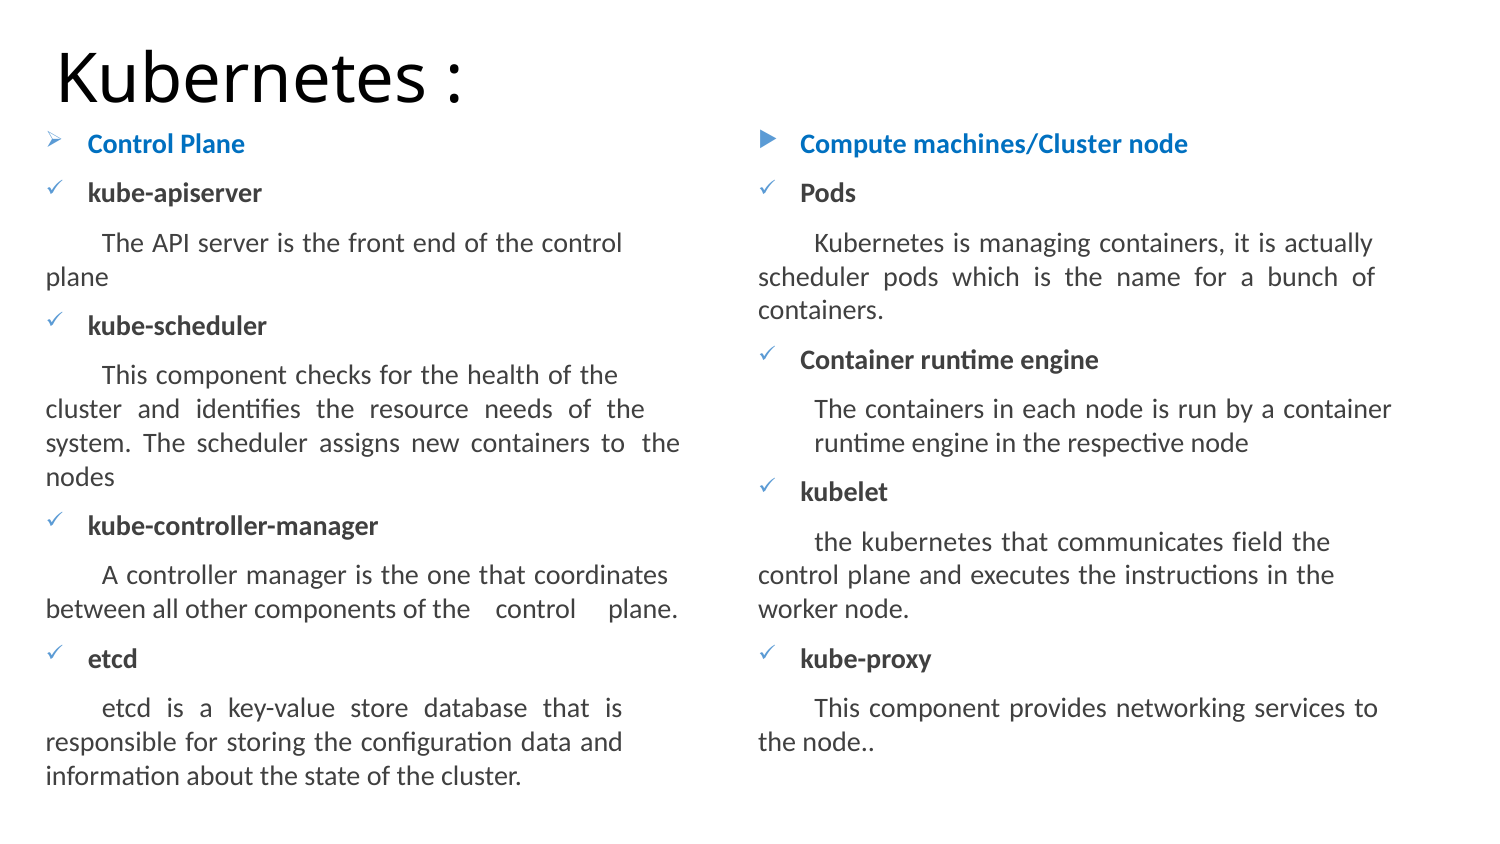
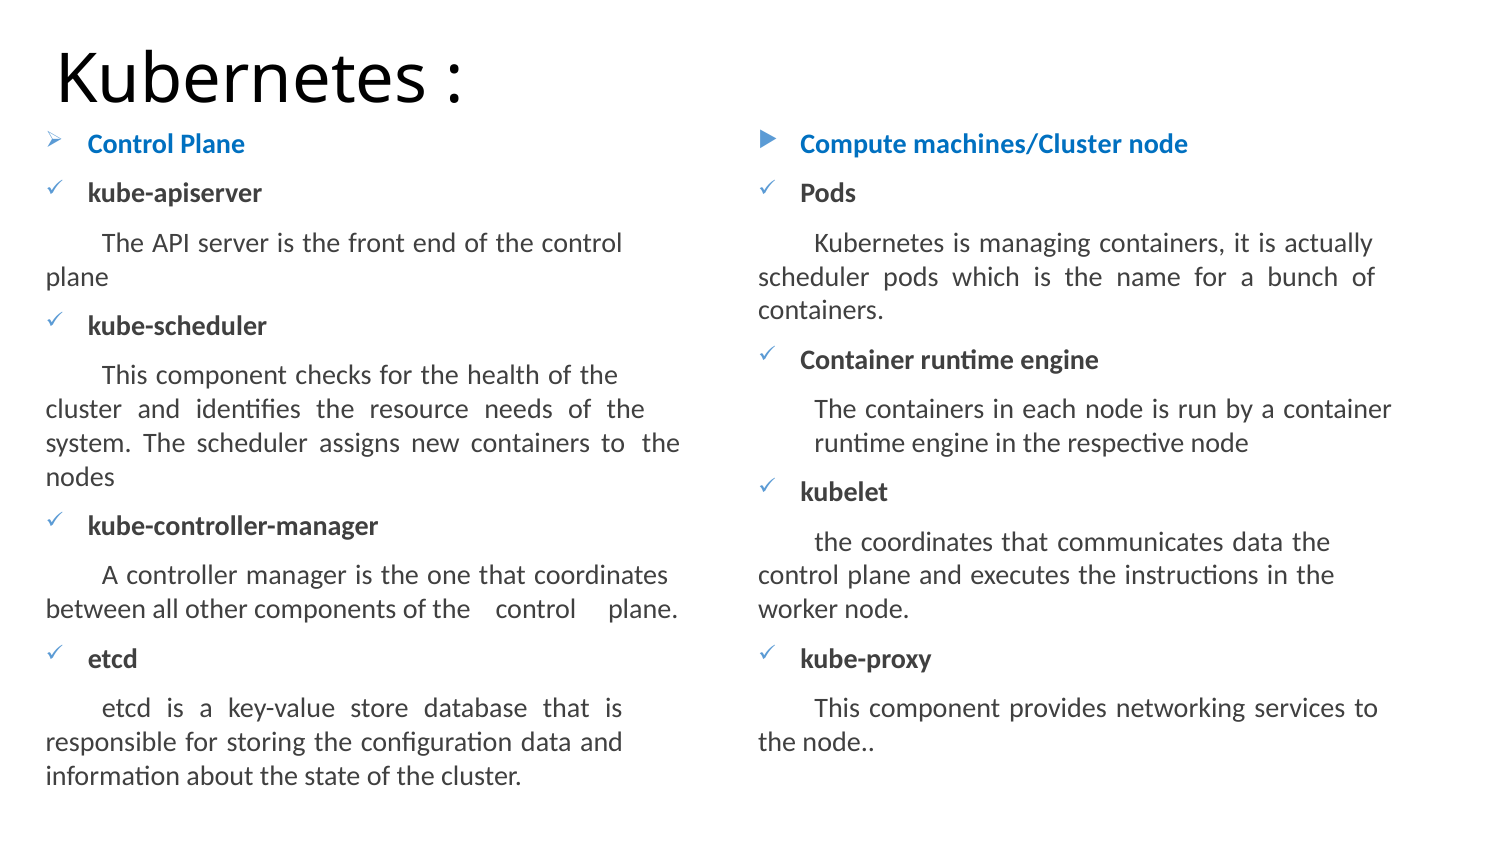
the kubernetes: kubernetes -> coordinates (927, 542)
communicates field: field -> data (1258, 542)
